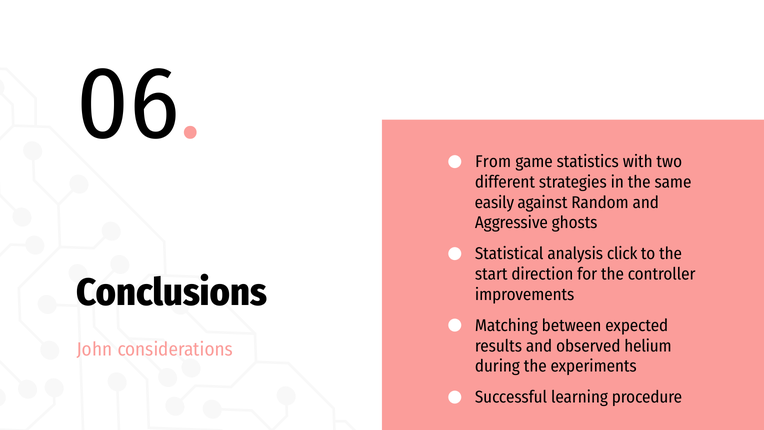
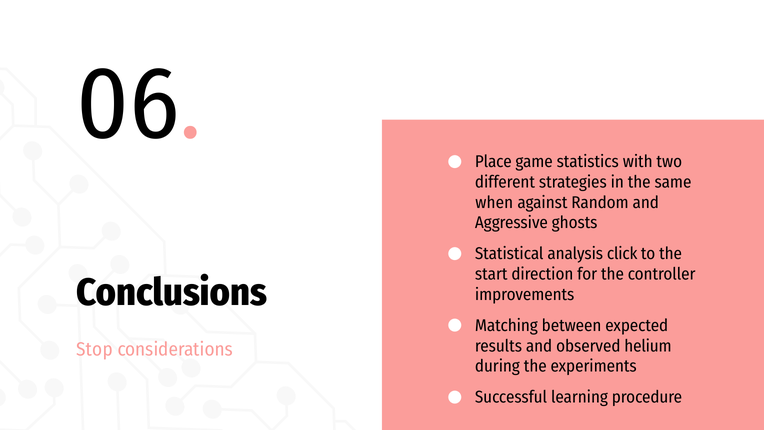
From: From -> Place (493, 162)
easily: easily -> when (494, 202)
John: John -> Stop (95, 349)
